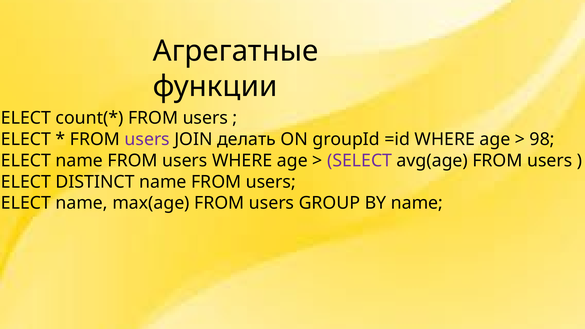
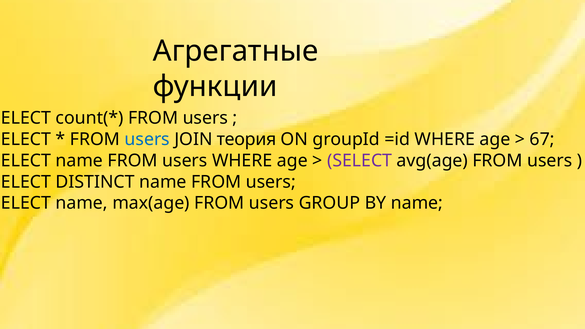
users colour: purple -> blue (147, 139)
делать: делать -> теория (247, 139)
98: 98 -> 67 (542, 139)
